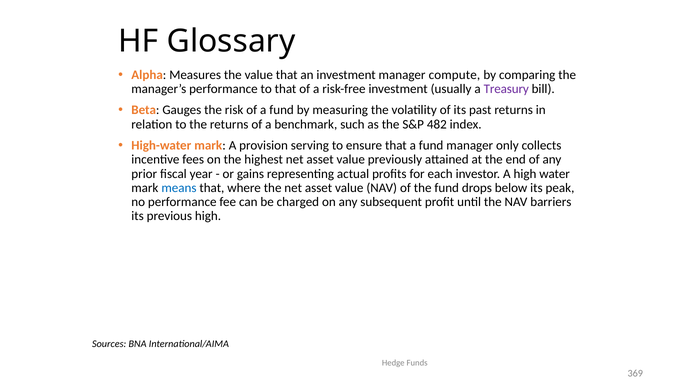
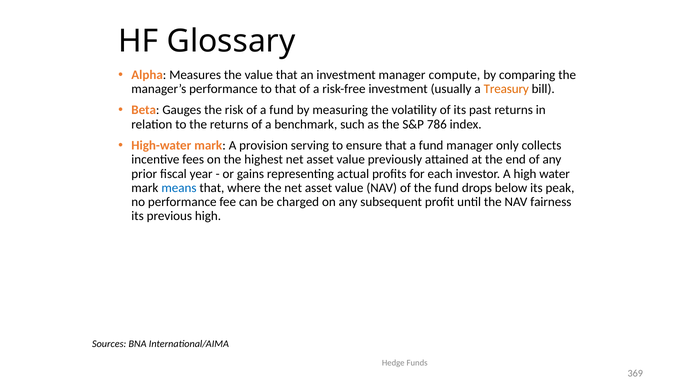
Treasury colour: purple -> orange (506, 89)
482: 482 -> 786 (437, 124)
barriers: barriers -> fairness (551, 202)
